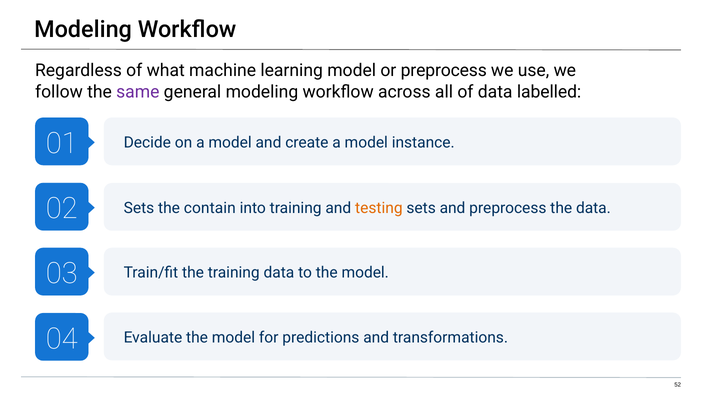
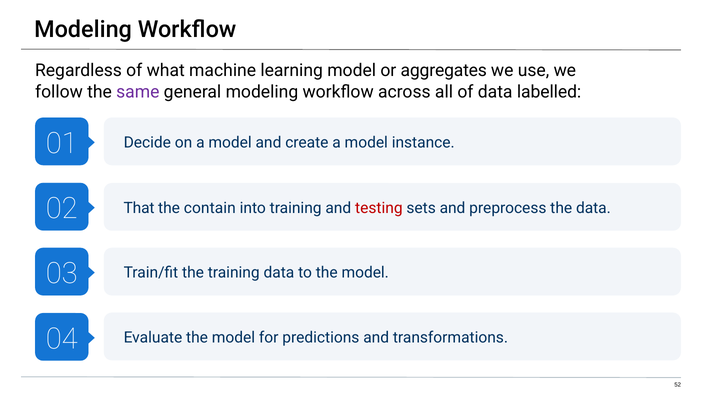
or preprocess: preprocess -> aggregates (444, 71)
Sets: Sets -> That (139, 208)
testing colour: orange -> red (379, 208)
